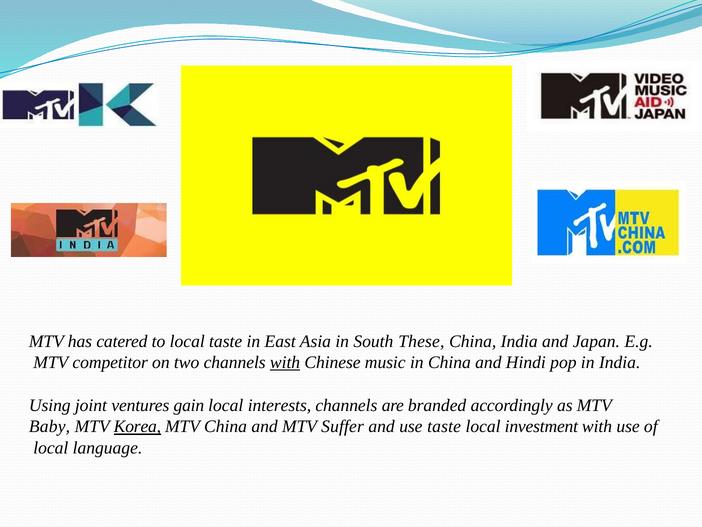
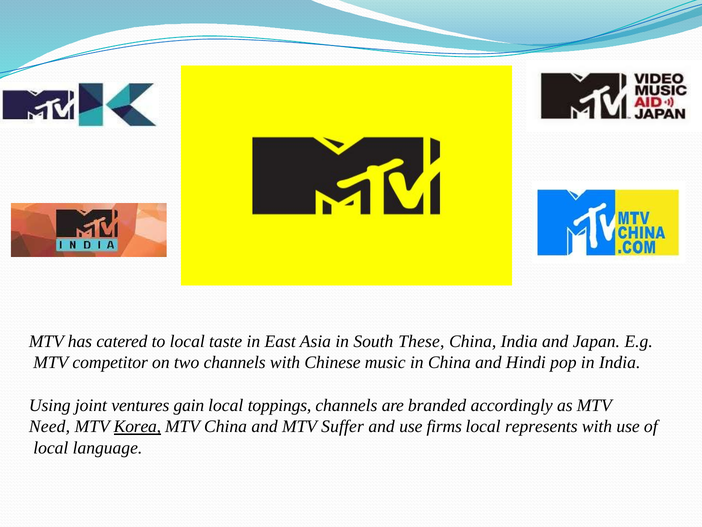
with underline: present -> none (285, 362)
interests: interests -> toppings (280, 405)
Baby: Baby -> Need (50, 426)
use taste: taste -> firms (444, 426)
investment: investment -> represents (541, 426)
